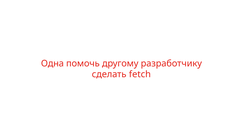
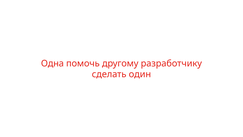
fetch: fetch -> один (140, 74)
